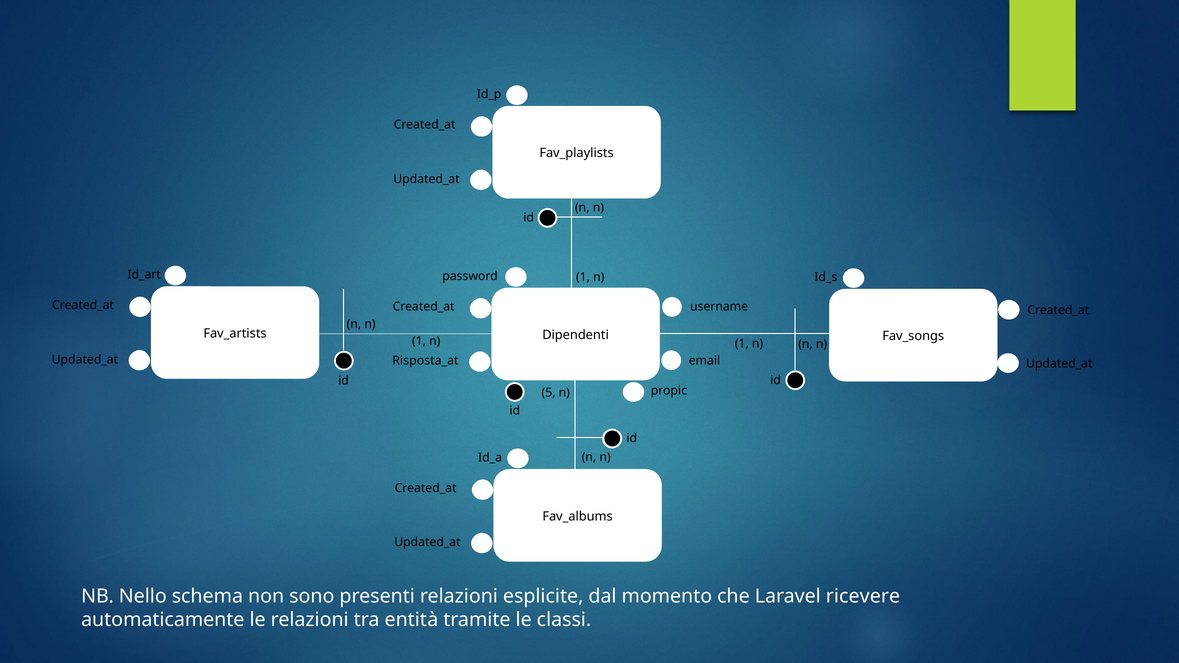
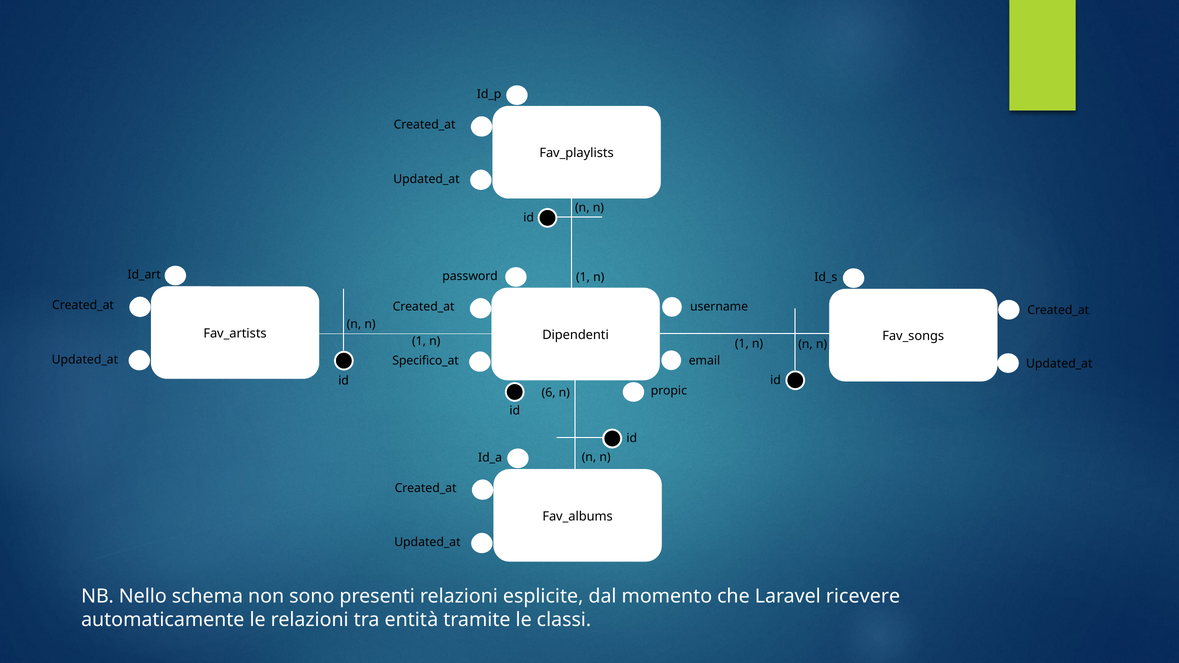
Risposta_at: Risposta_at -> Specifico_at (425, 361)
5: 5 -> 6 (549, 393)
